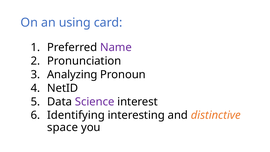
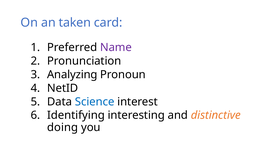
using: using -> taken (75, 23)
Science colour: purple -> blue (95, 102)
space: space -> doing (63, 127)
